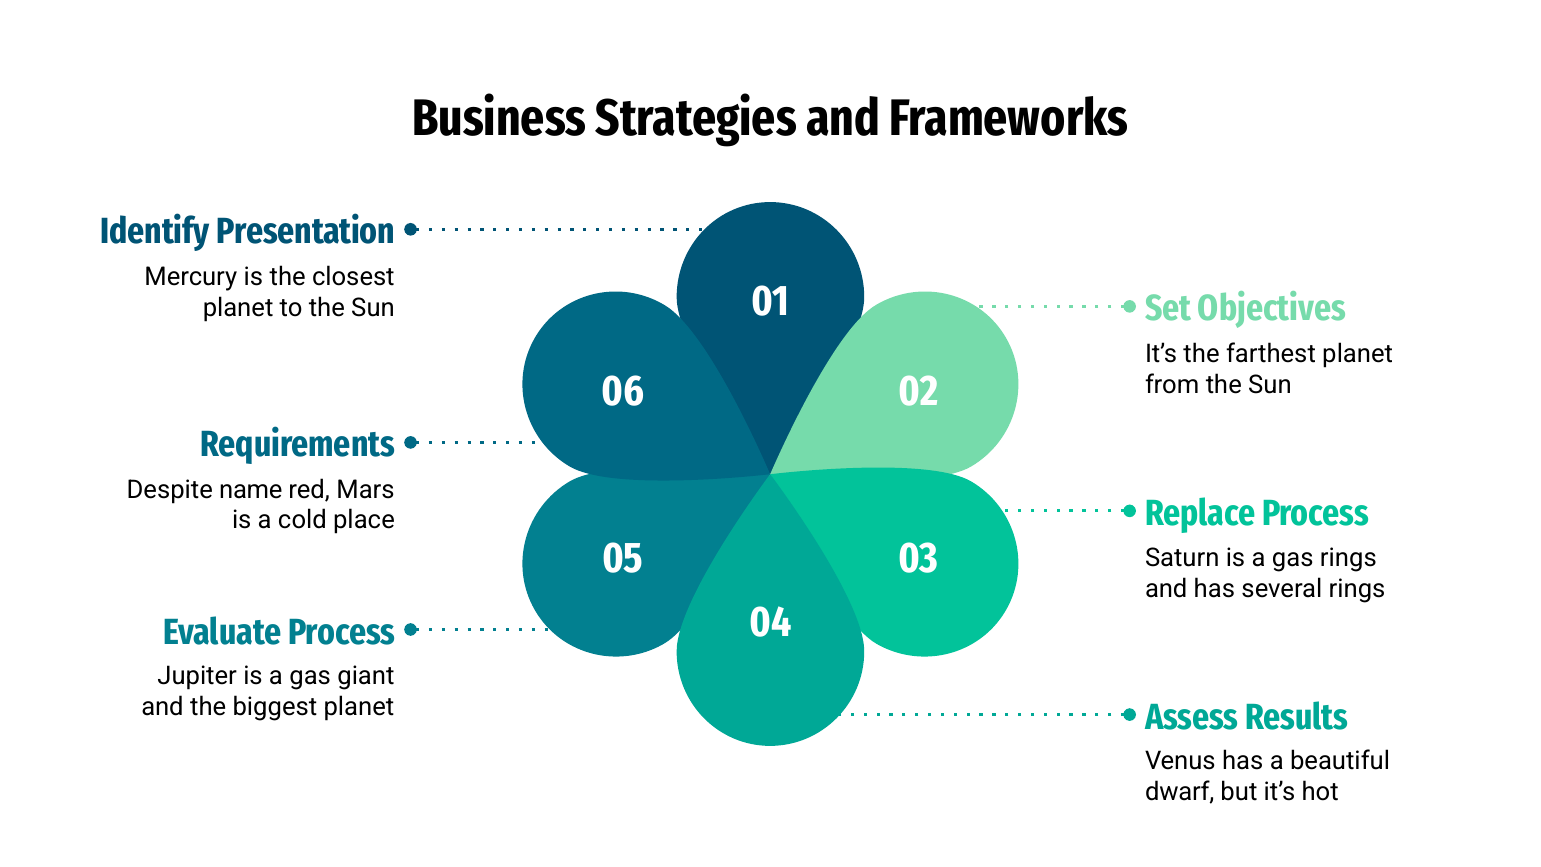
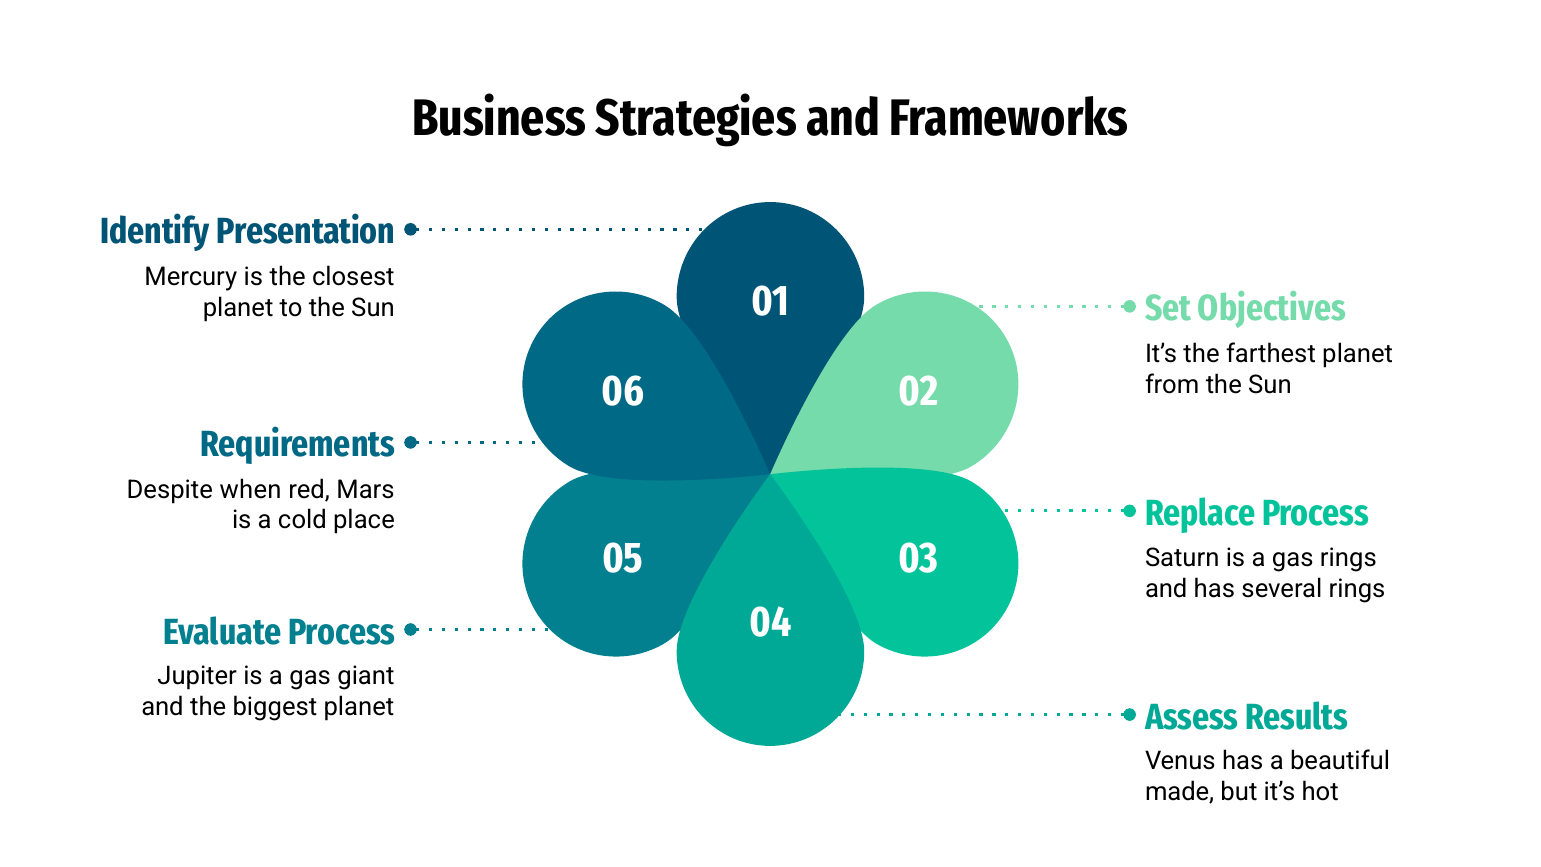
name: name -> when (251, 490)
dwarf: dwarf -> made (1180, 792)
